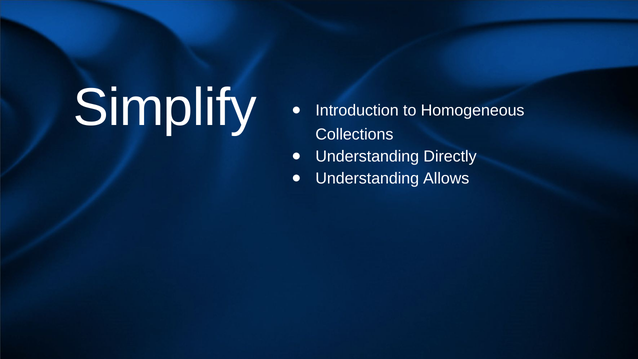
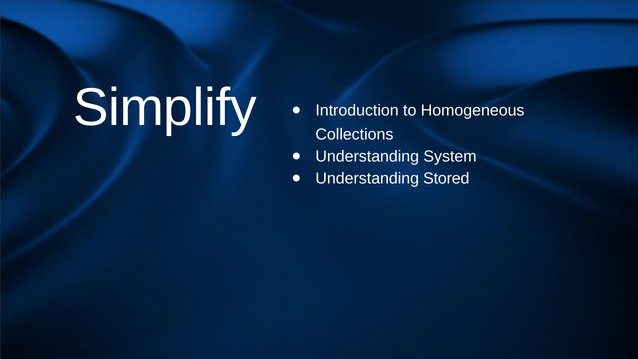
Directly: Directly -> System (450, 156)
Allows: Allows -> Stored (446, 178)
